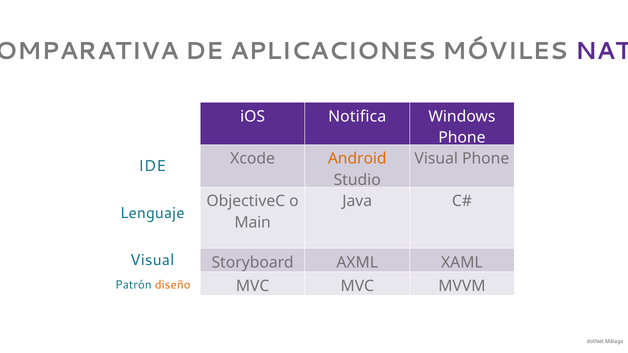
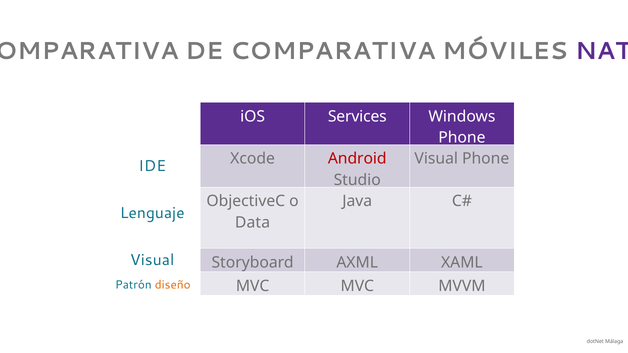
DE APLICACIONES: APLICACIONES -> COMPARATIVA (333, 51)
Notifica: Notifica -> Services (357, 116)
Android colour: orange -> red (357, 159)
Main: Main -> Data (252, 223)
